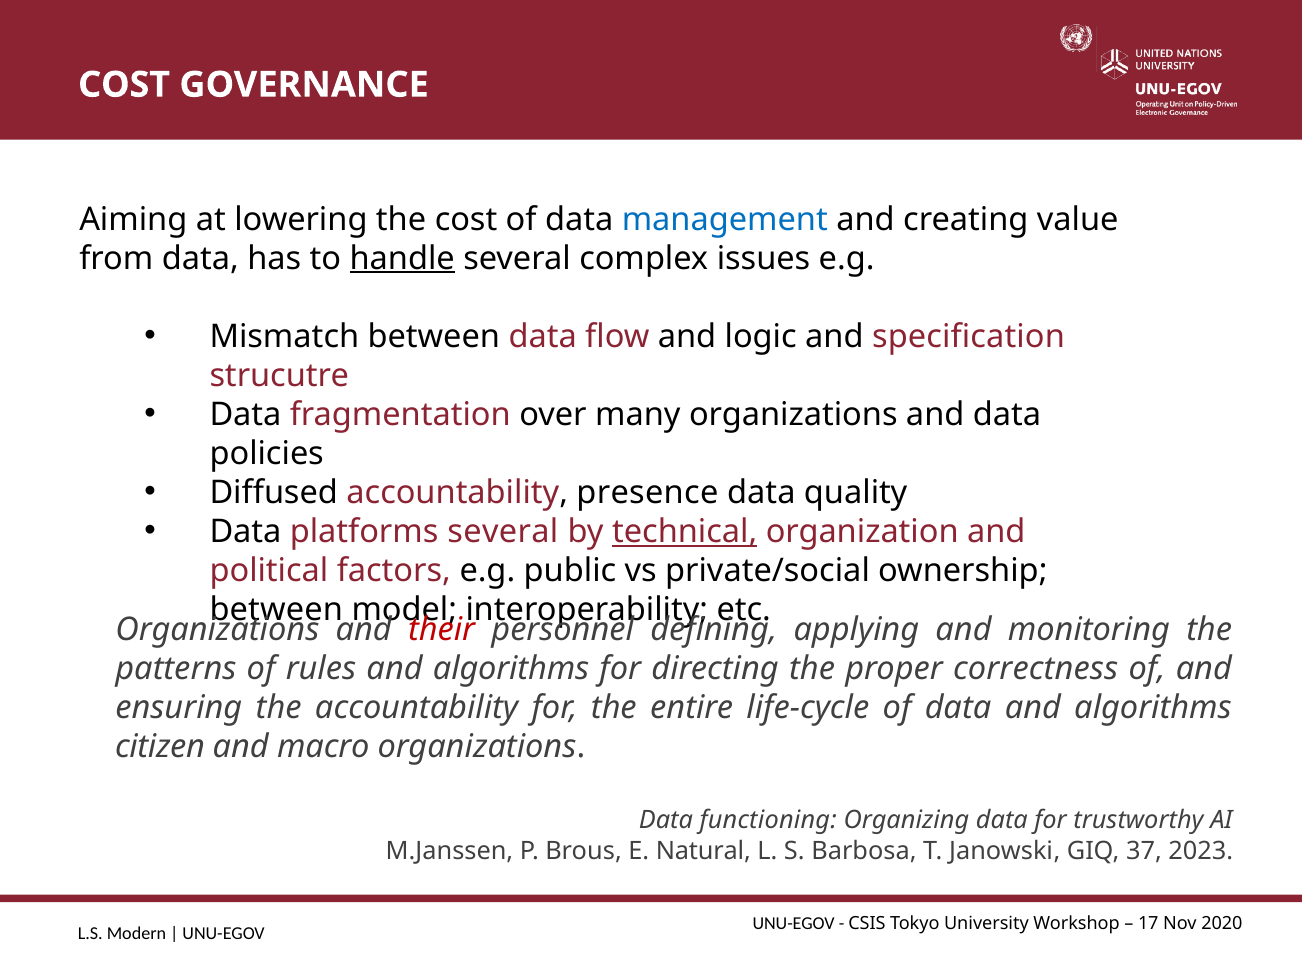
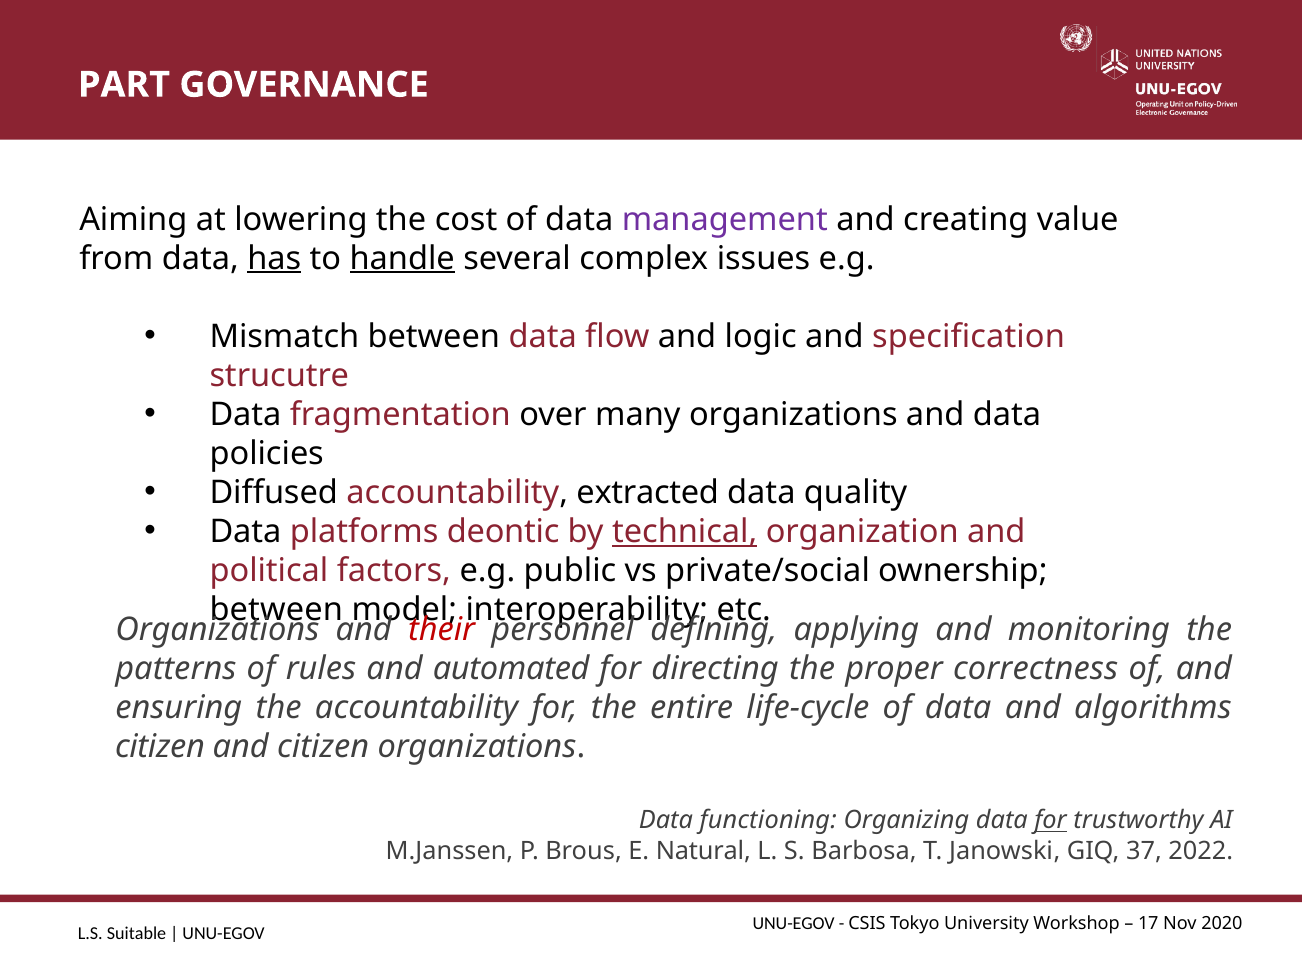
COST: COST -> PART (124, 85)
management colour: blue -> purple (725, 219)
has underline: none -> present (274, 258)
presence: presence -> extracted (648, 493)
platforms several: several -> deontic (503, 532)
rules and algorithms: algorithms -> automated (511, 669)
and macro: macro -> citizen (323, 747)
for underline: none -> present (1051, 820)
2023: 2023 -> 2022 (1201, 850)
Modern: Modern -> Suitable (136, 933)
